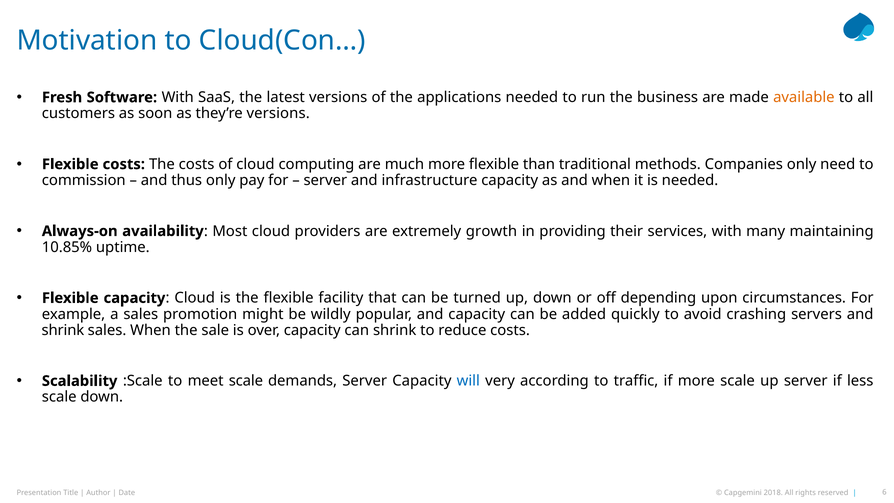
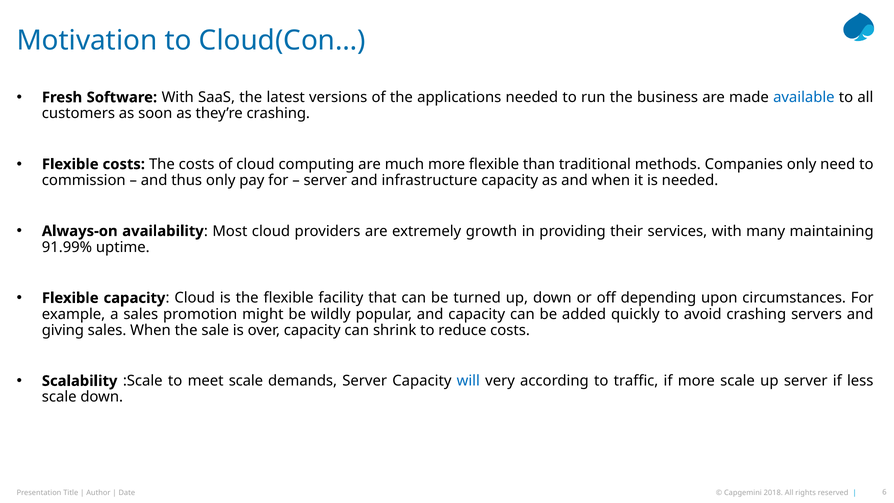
available colour: orange -> blue (804, 97)
they’re versions: versions -> crashing (278, 113)
10.85%: 10.85% -> 91.99% (67, 247)
shrink: shrink -> giving (63, 330)
